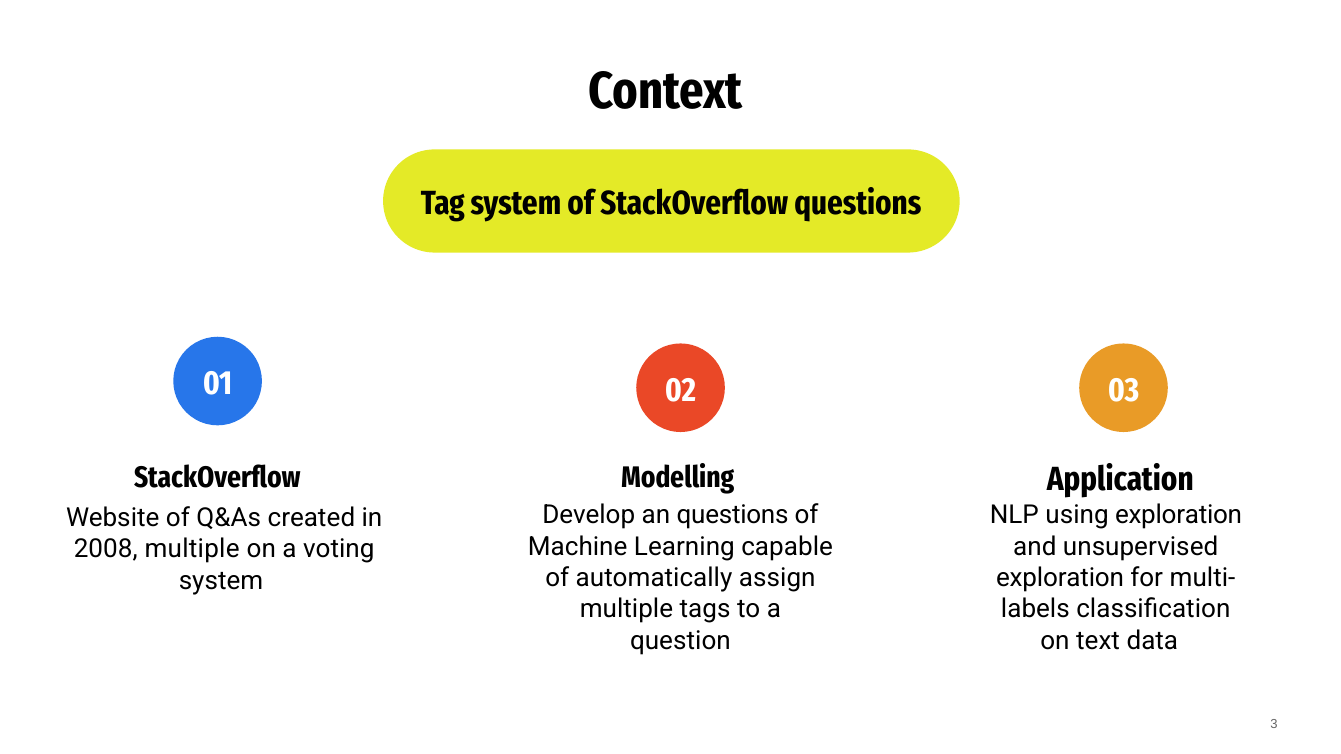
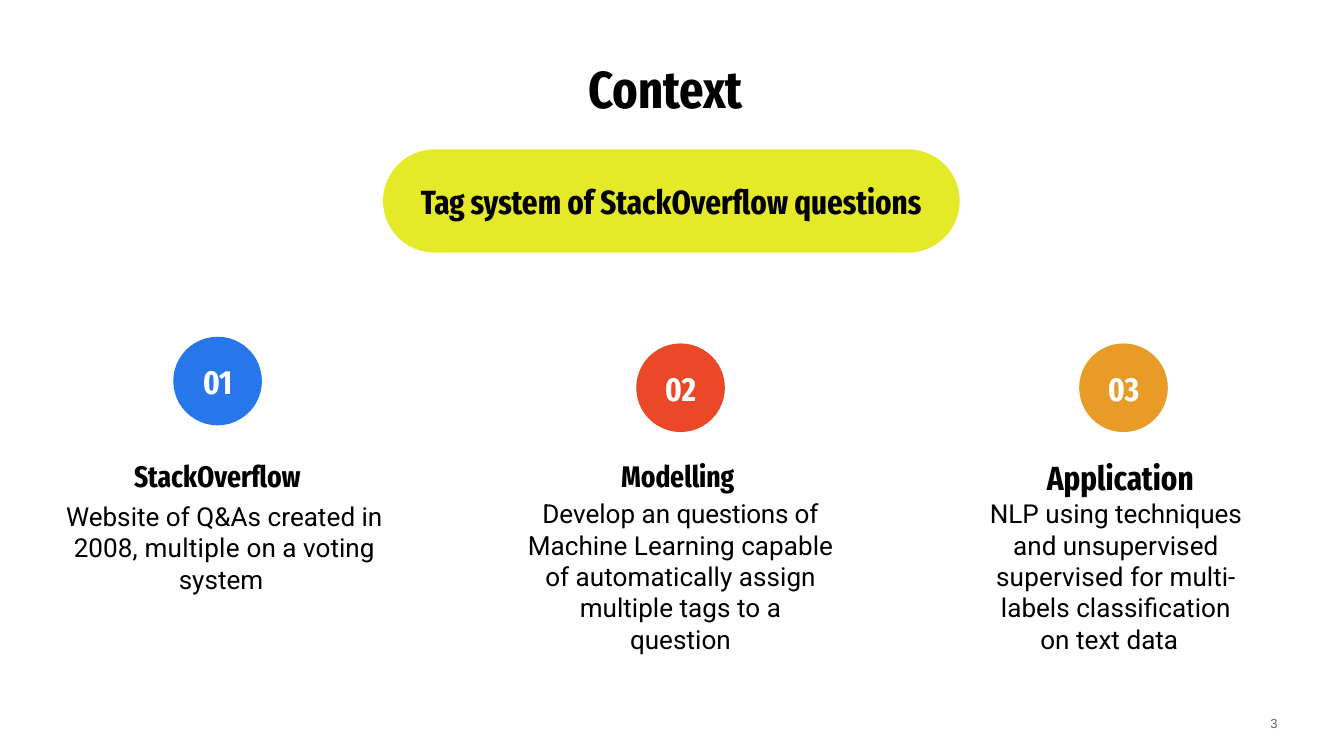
using exploration: exploration -> techniques (1178, 515)
exploration: exploration -> supervised (1060, 578)
